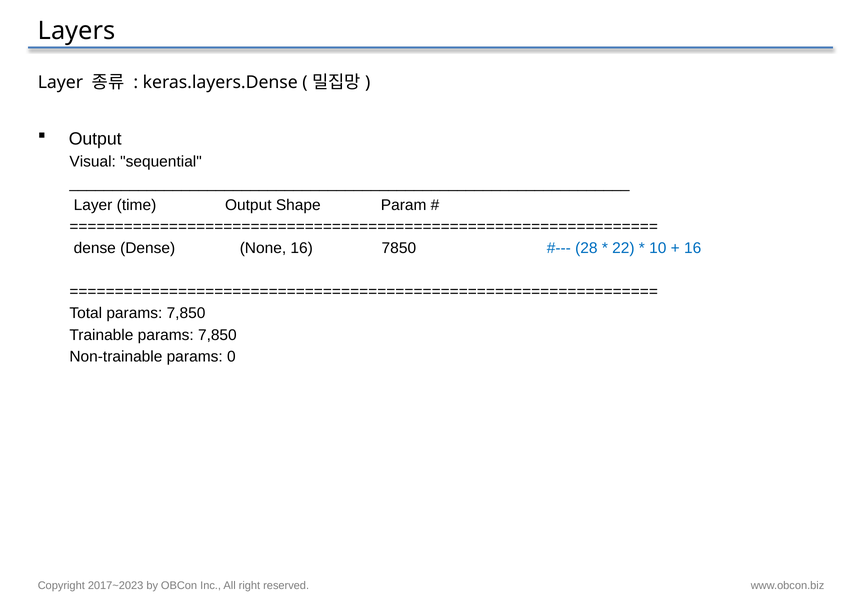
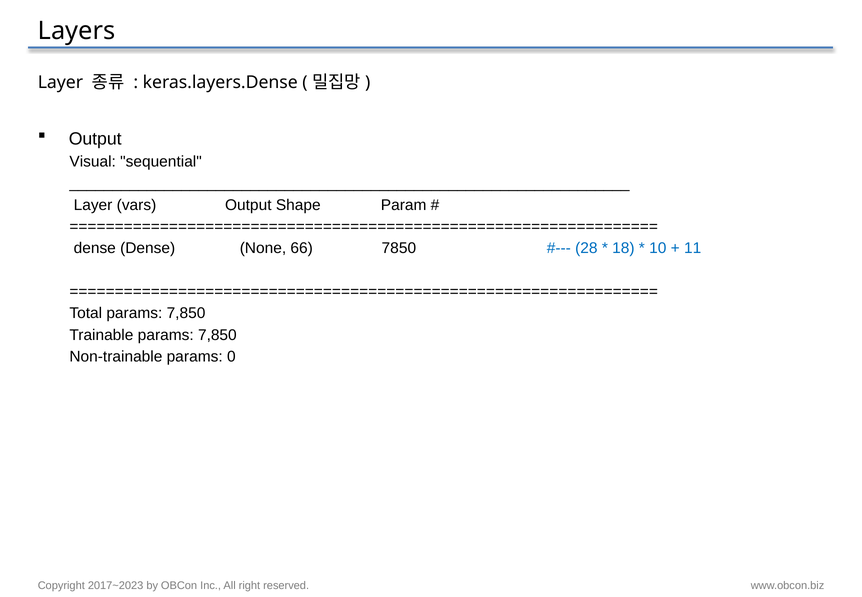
time: time -> vars (137, 205)
None 16: 16 -> 66 (302, 248)
22: 22 -> 18 (623, 248)
16: 16 -> 11 (693, 248)
